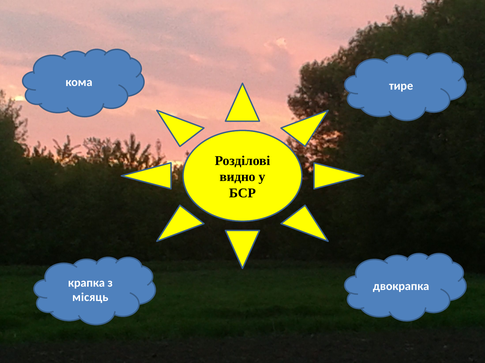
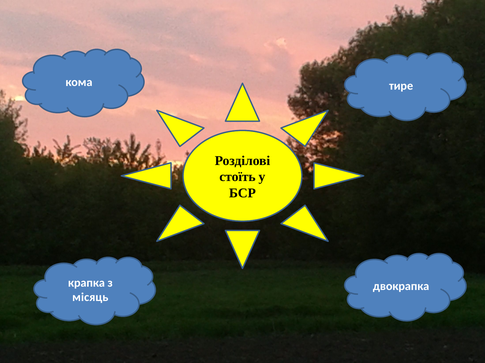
видно: видно -> стоїть (237, 177)
